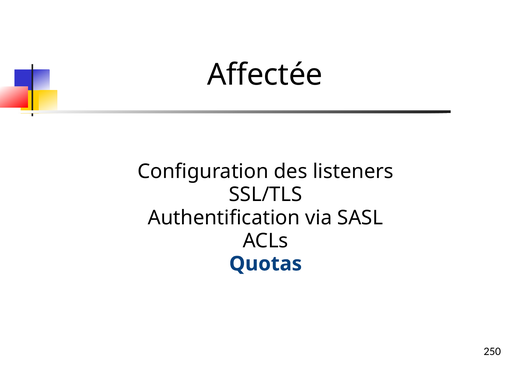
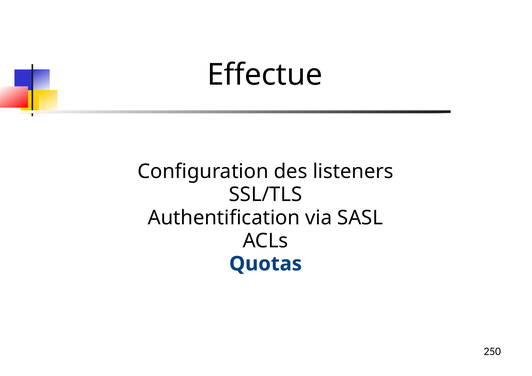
Affectée: Affectée -> Effectue (265, 75)
